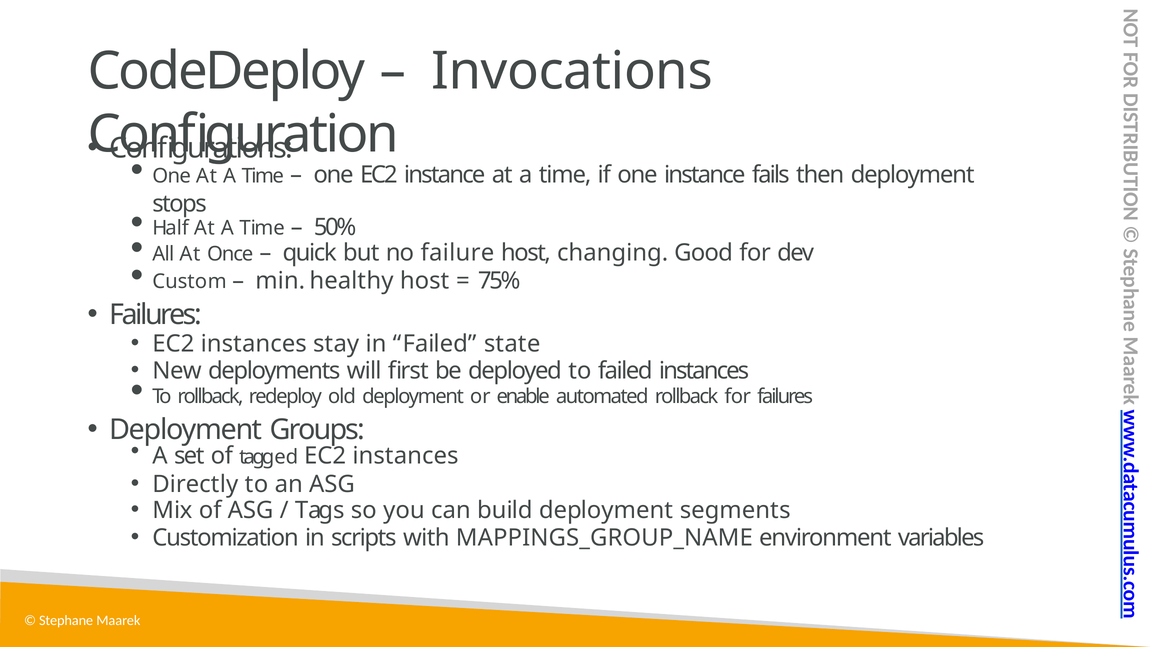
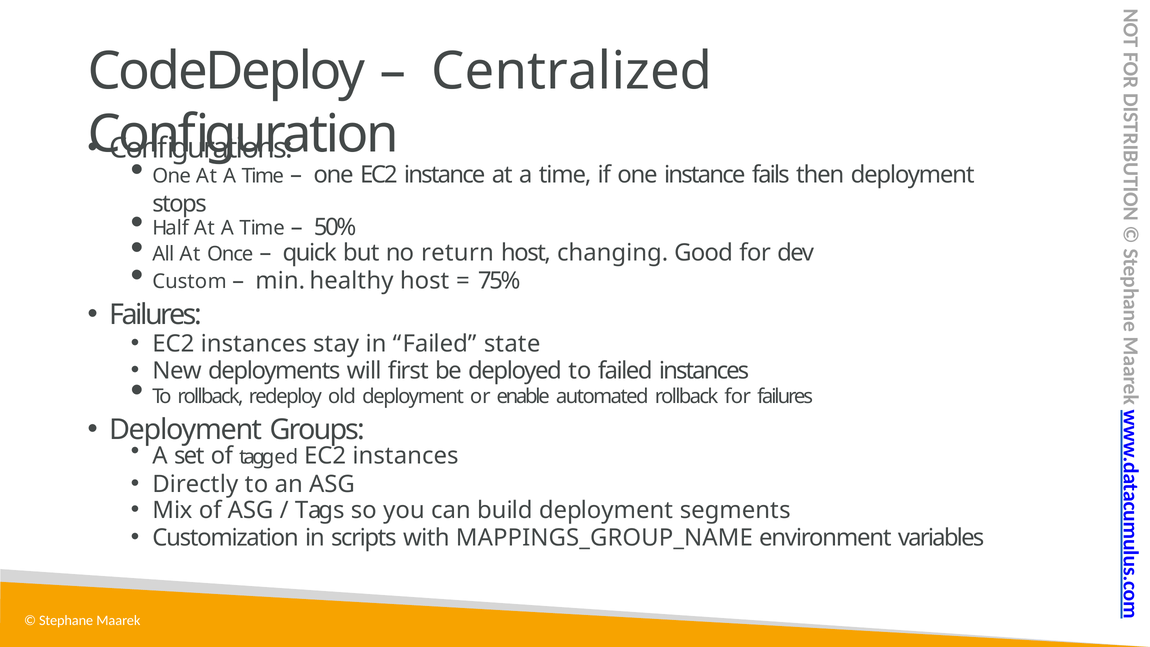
Invocations: Invocations -> Centralized (572, 71)
failure: failure -> return (457, 253)
